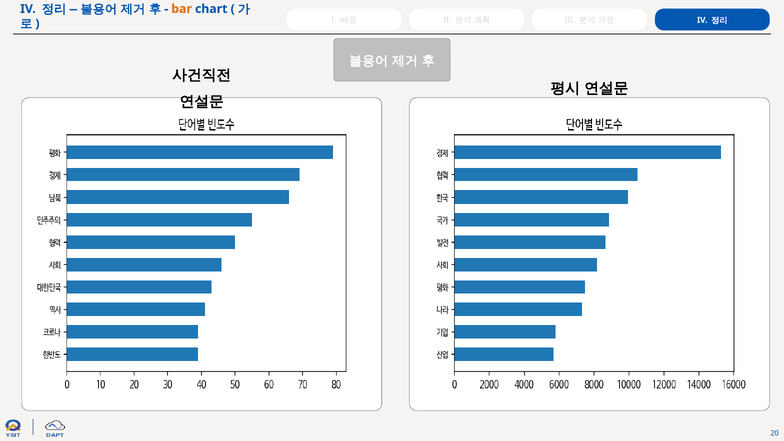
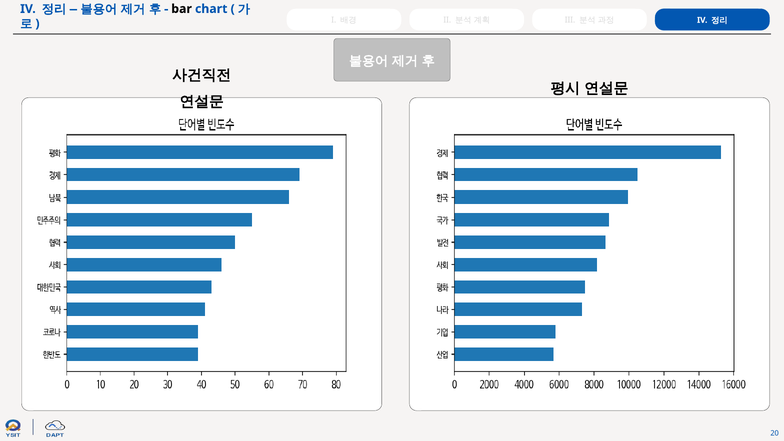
bar colour: orange -> black (182, 9)
